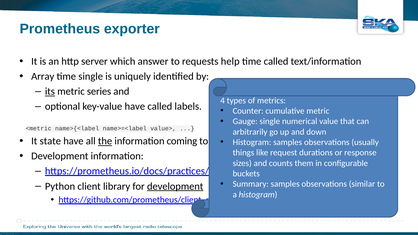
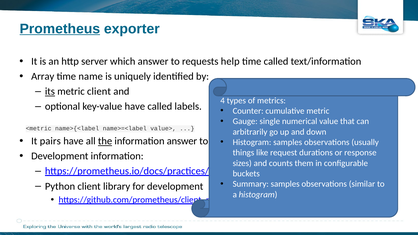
Prometheus underline: none -> present (60, 29)
time single: single -> name (91, 77)
metric series: series -> client (99, 92)
state: state -> pairs (50, 141)
information coming: coming -> answer (182, 141)
development underline: present -> none (175, 186)
